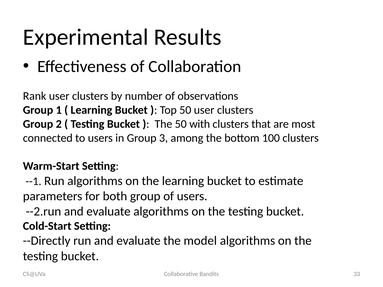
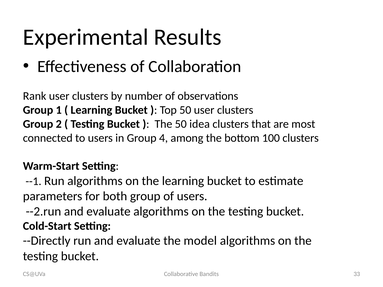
with: with -> idea (200, 124)
3: 3 -> 4 (164, 138)
